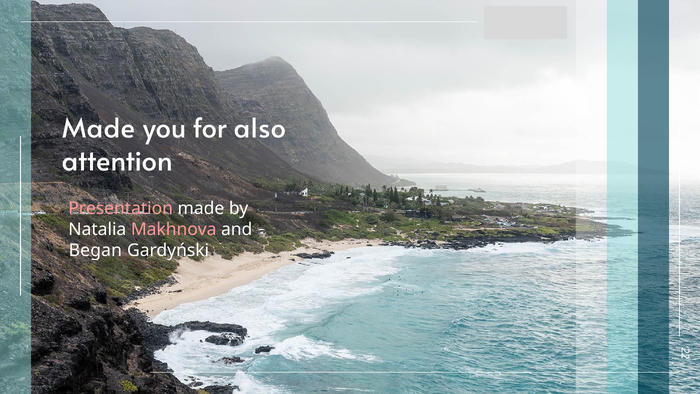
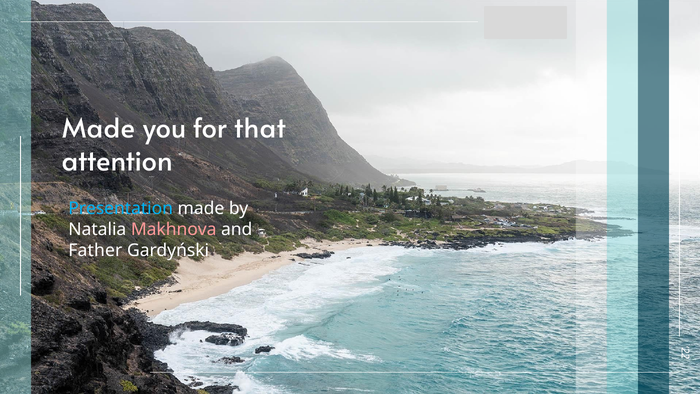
also: also -> that (260, 129)
Presentation colour: pink -> light blue (121, 208)
Began: Began -> Father (95, 250)
